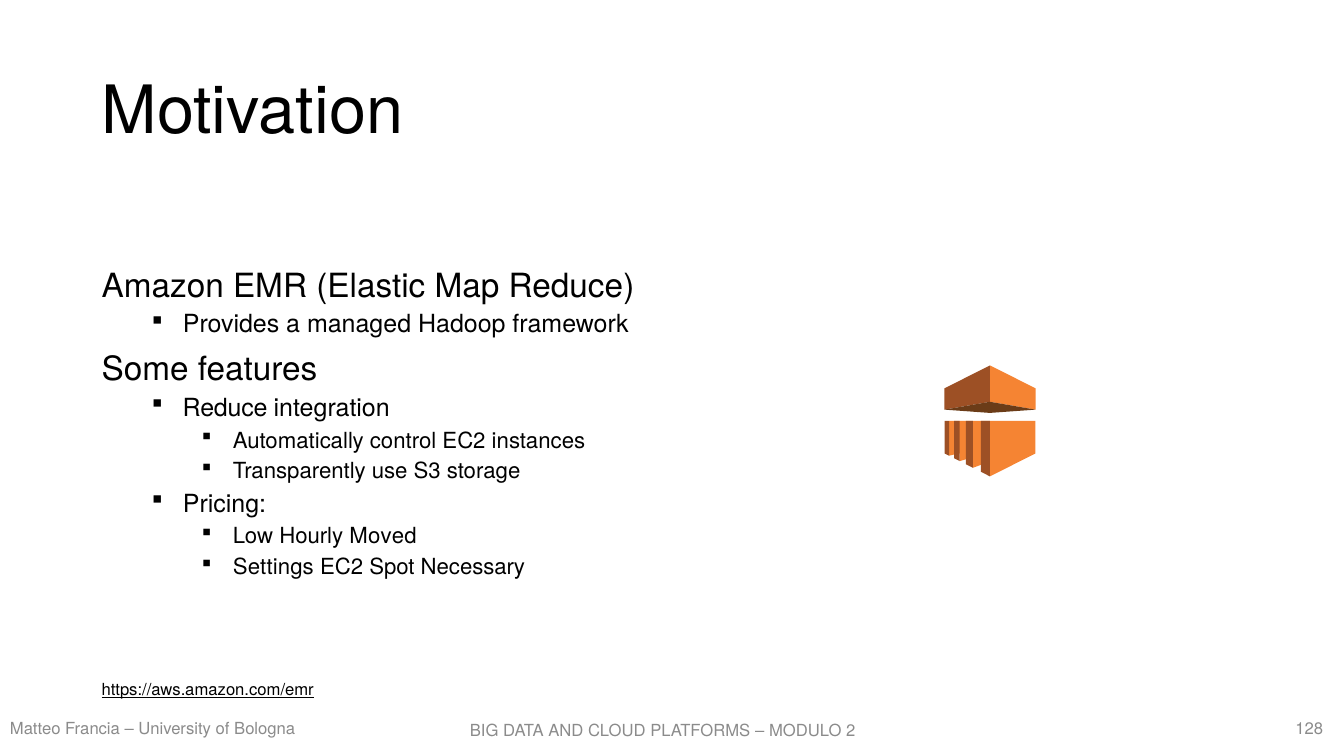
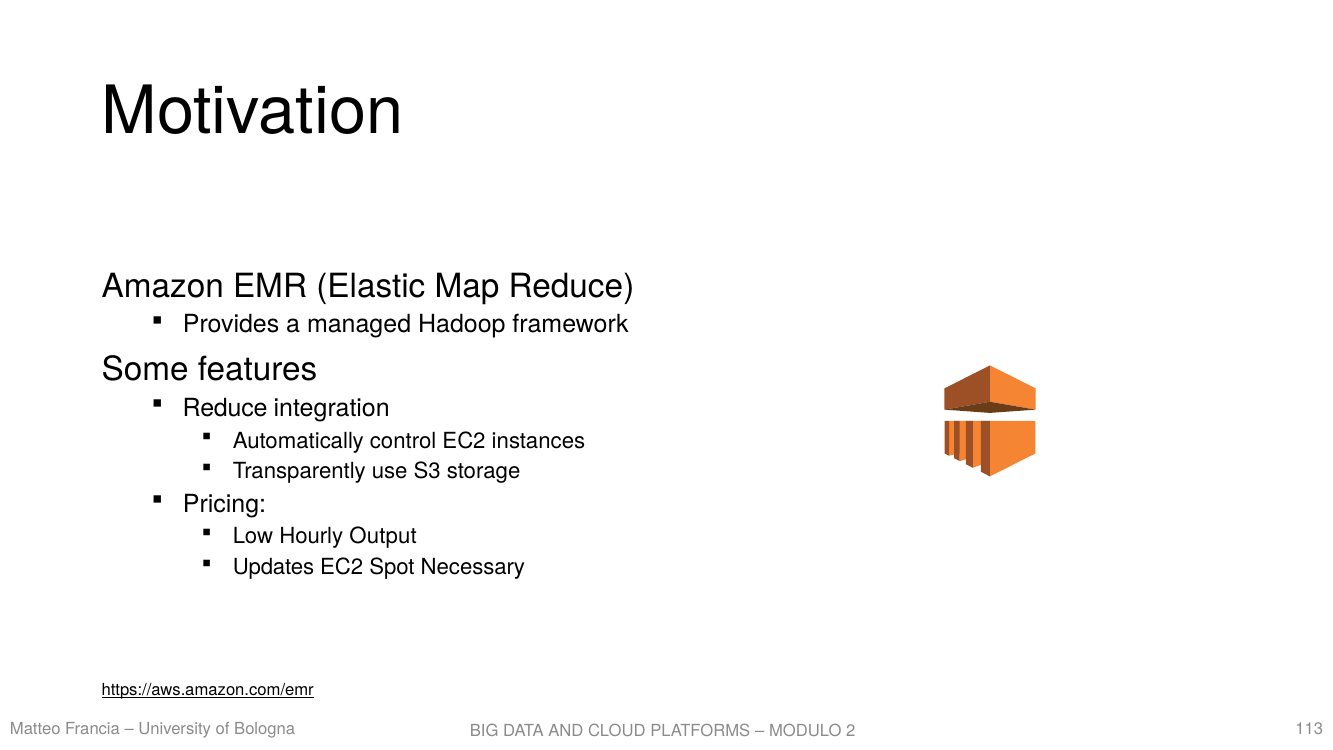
Moved: Moved -> Output (383, 536)
Settings: Settings -> Updates (274, 567)
128: 128 -> 113 (1309, 729)
